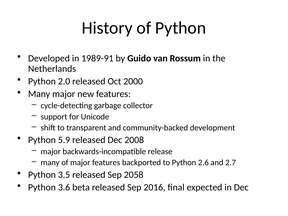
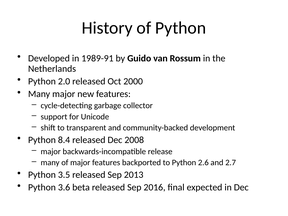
5.9: 5.9 -> 8.4 (64, 140)
2058: 2058 -> 2013 (134, 175)
